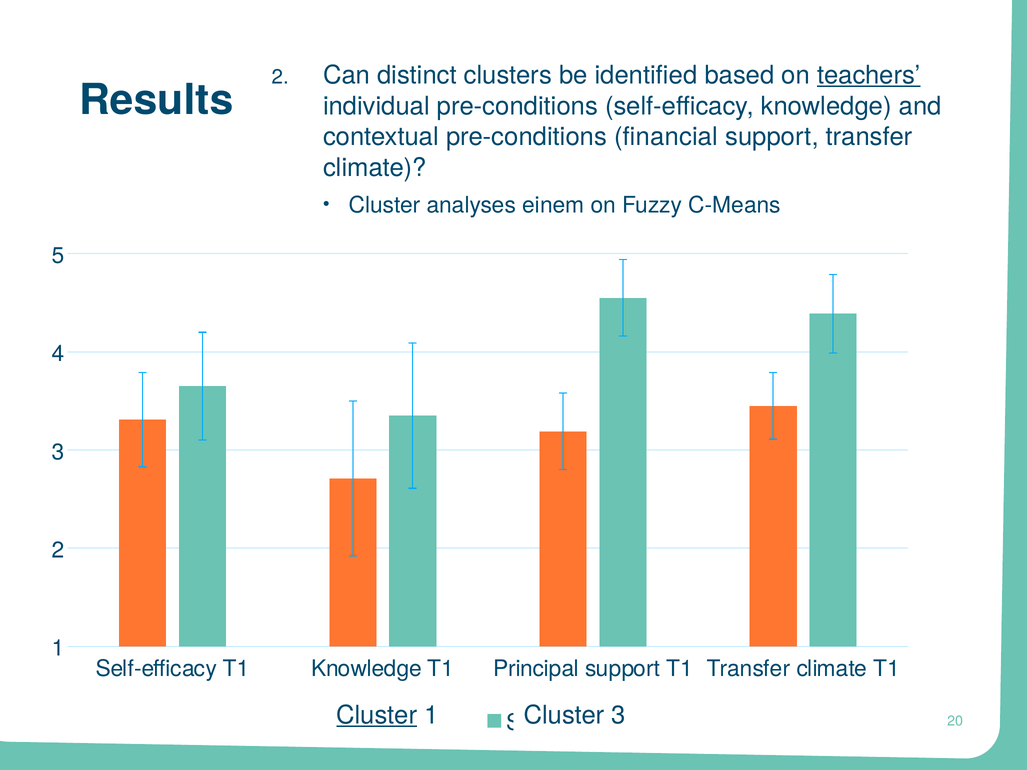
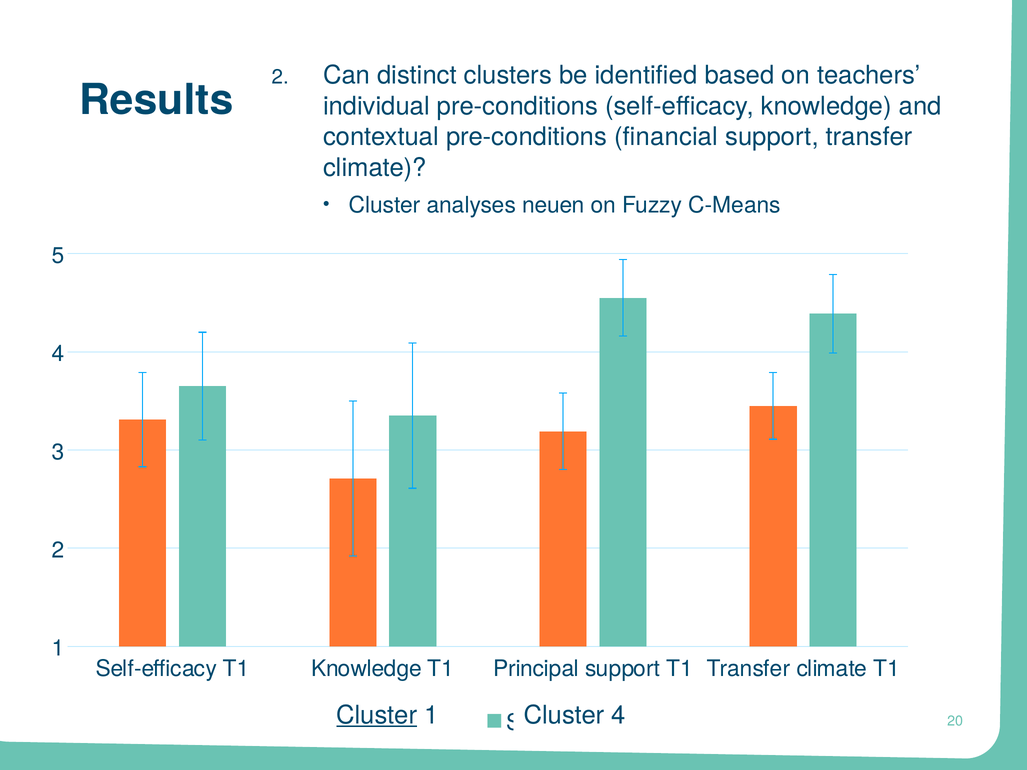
teachers underline: present -> none (869, 75)
einem: einem -> neuen (553, 205)
3: 3 -> 4 (619, 715)
